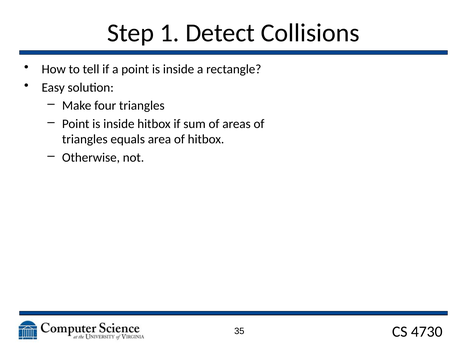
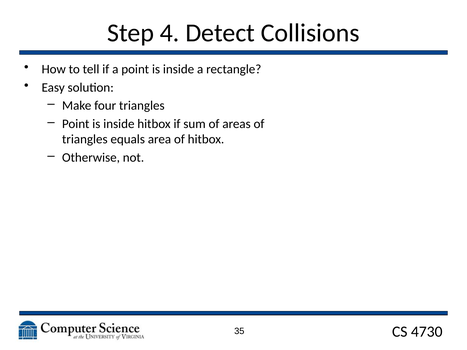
1: 1 -> 4 (170, 33)
